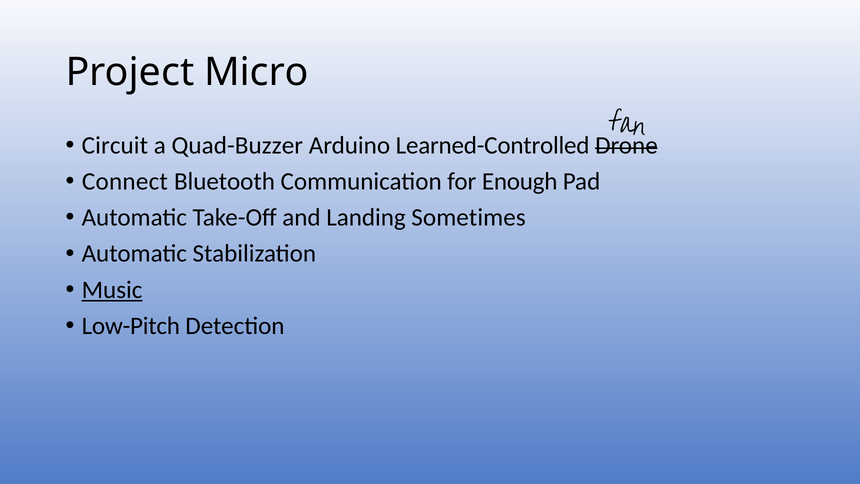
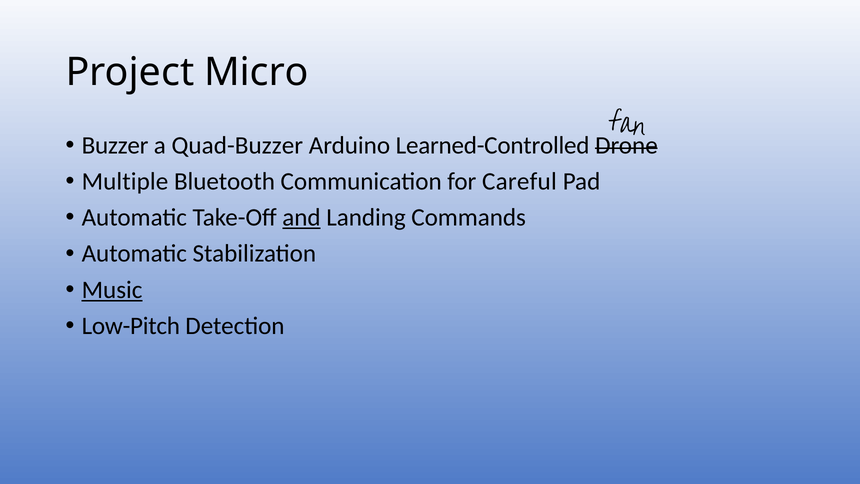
Circuit: Circuit -> Buzzer (115, 145)
Connect: Connect -> Multiple (125, 181)
Enough: Enough -> Careful (519, 181)
and underline: none -> present (301, 218)
Sometimes: Sometimes -> Commands (469, 218)
